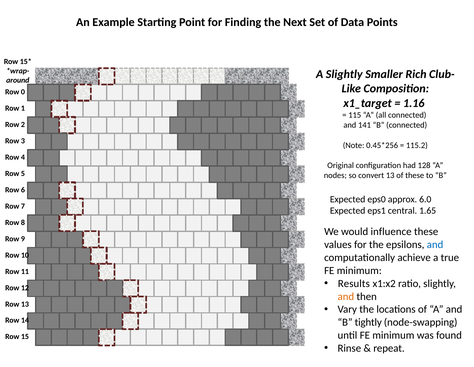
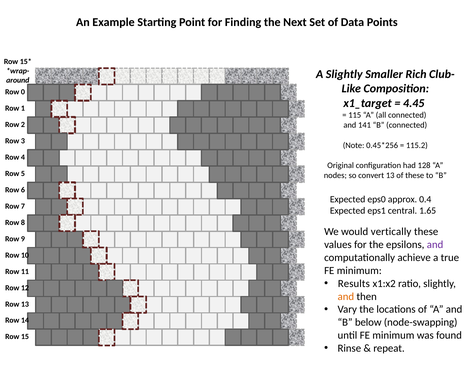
1.16: 1.16 -> 4.45 (414, 103)
6.0: 6.0 -> 0.4 (425, 199)
influence: influence -> vertically (391, 231)
and colour: blue -> purple (435, 244)
tightly: tightly -> below (368, 322)
